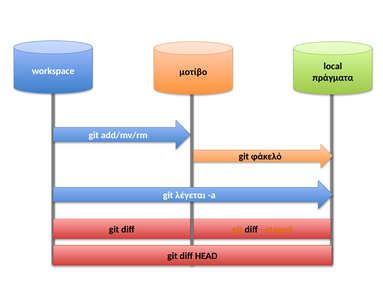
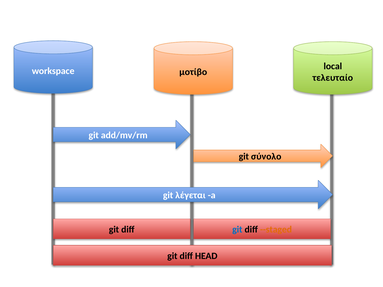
πράγματα: πράγματα -> τελευταίο (333, 78)
φάκελό: φάκελό -> σύνολο (266, 157)
git colour: orange -> blue (237, 230)
